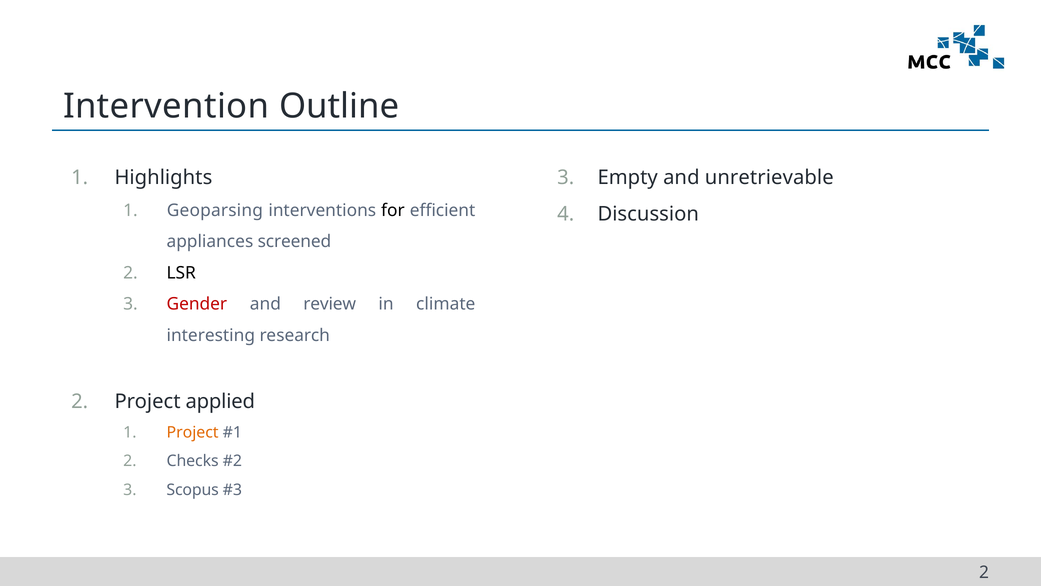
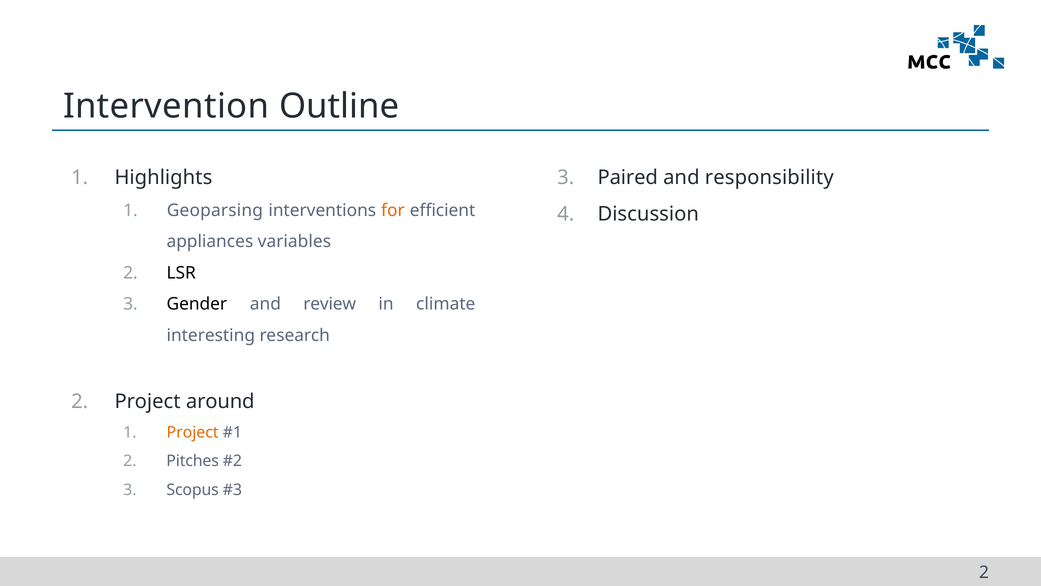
Empty: Empty -> Paired (628, 177)
unretrievable: unretrievable -> responsibility (769, 177)
for colour: black -> orange (393, 210)
screened: screened -> variables (294, 241)
Gender colour: red -> black (197, 304)
applied: applied -> around (220, 401)
Checks: Checks -> Pitches (193, 461)
